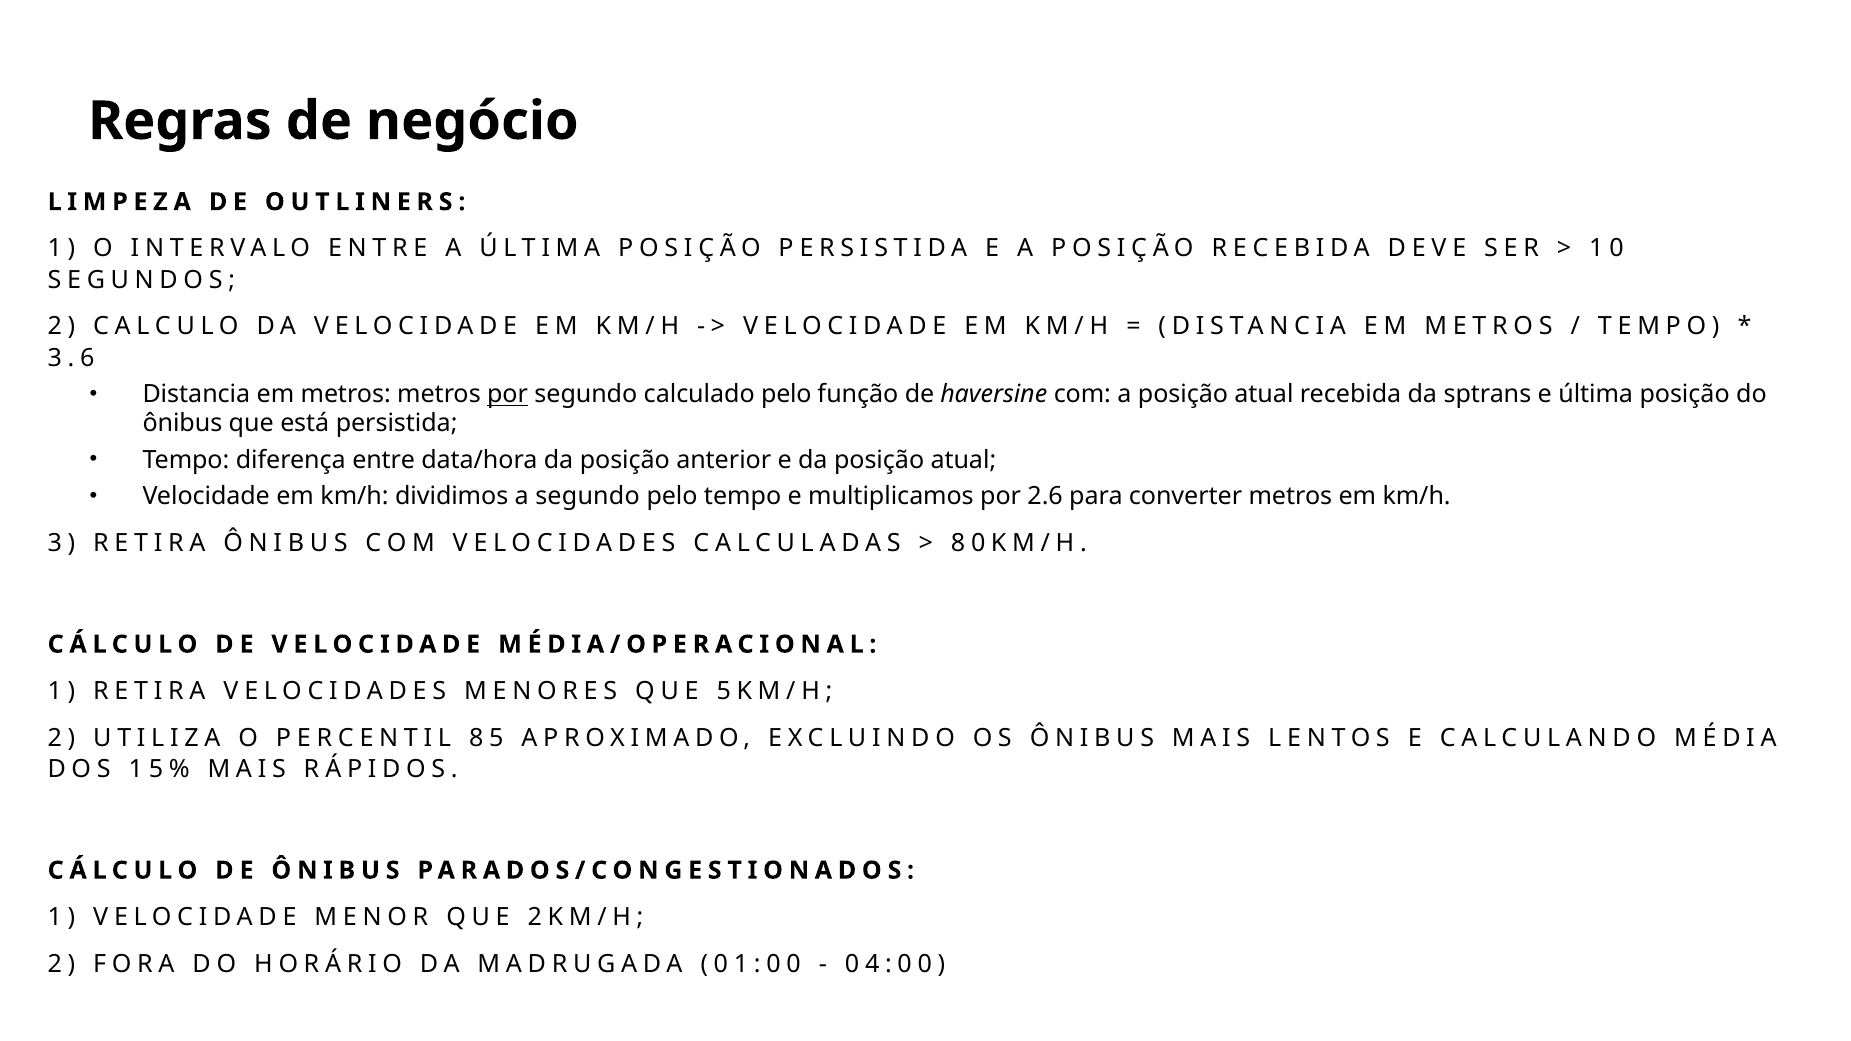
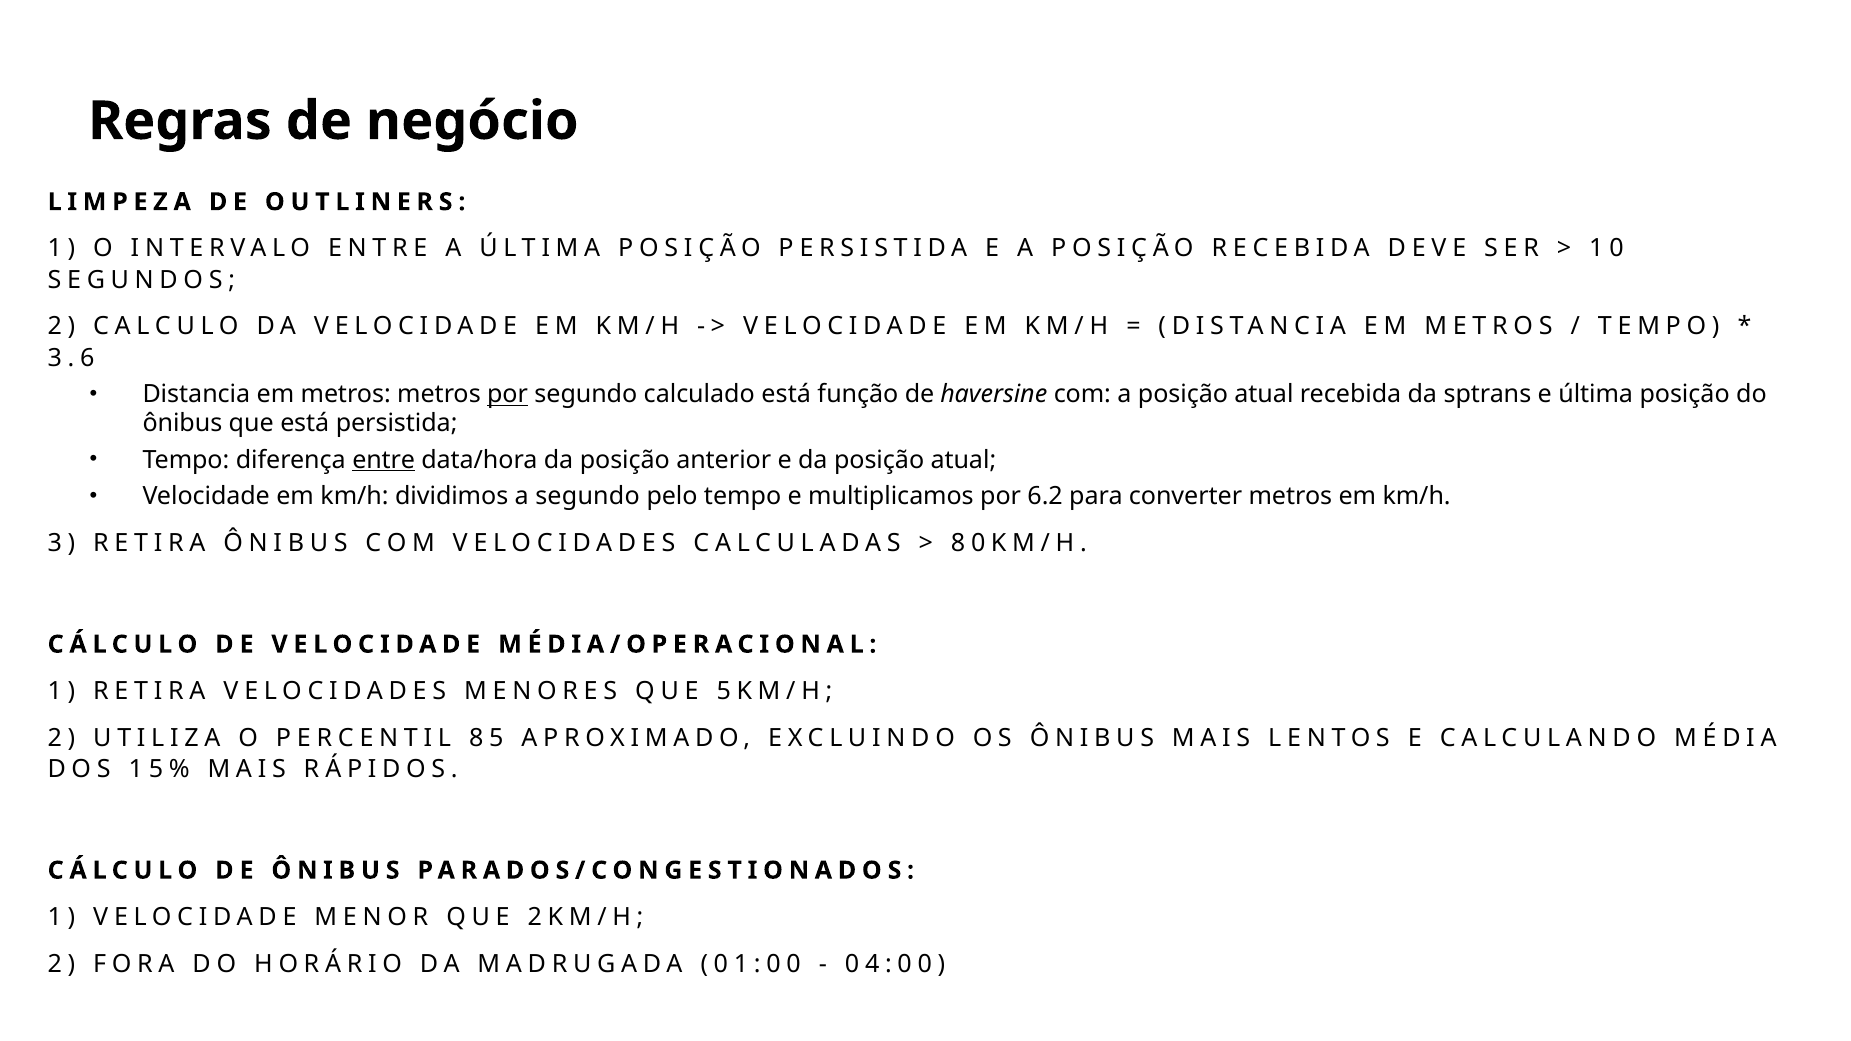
calculado pelo: pelo -> está (786, 395)
entre underline: none -> present (384, 460)
2.6: 2.6 -> 6.2 (1045, 496)
